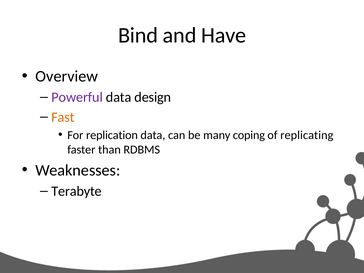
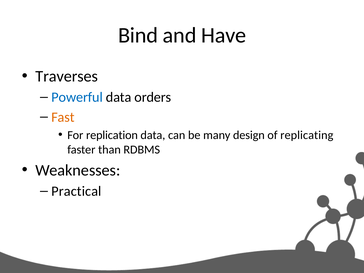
Overview: Overview -> Traverses (67, 76)
Powerful colour: purple -> blue (77, 97)
design: design -> orders (153, 97)
coping: coping -> design (249, 135)
Terabyte: Terabyte -> Practical (76, 191)
